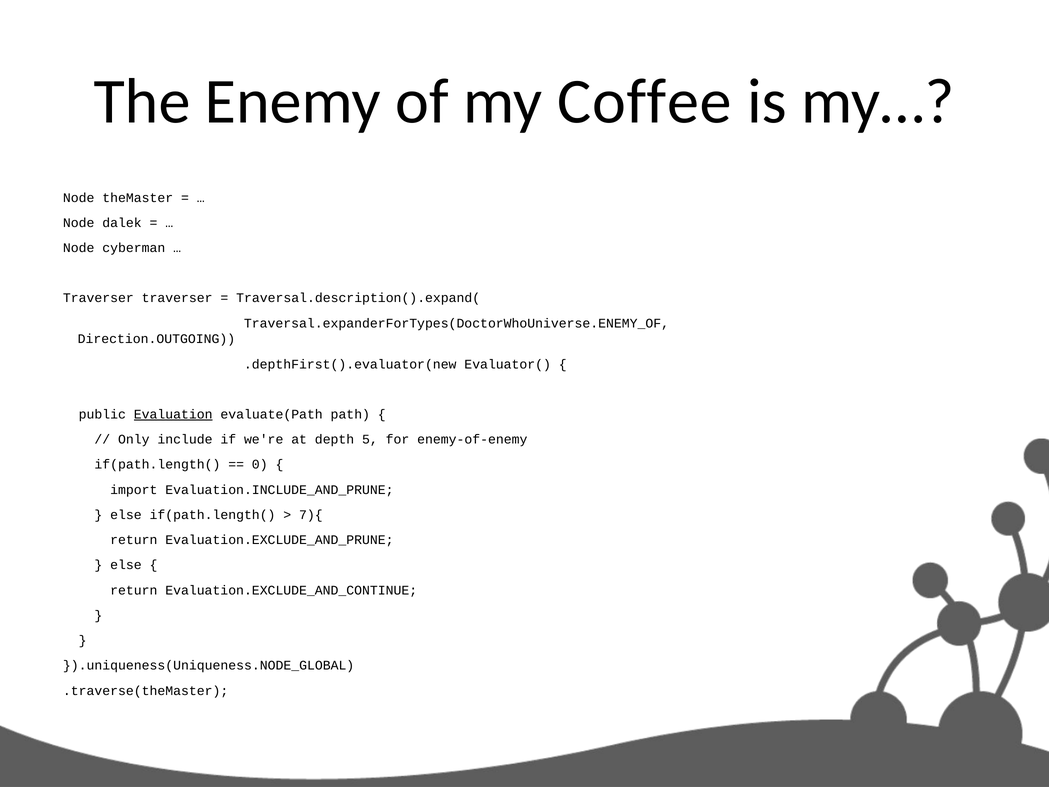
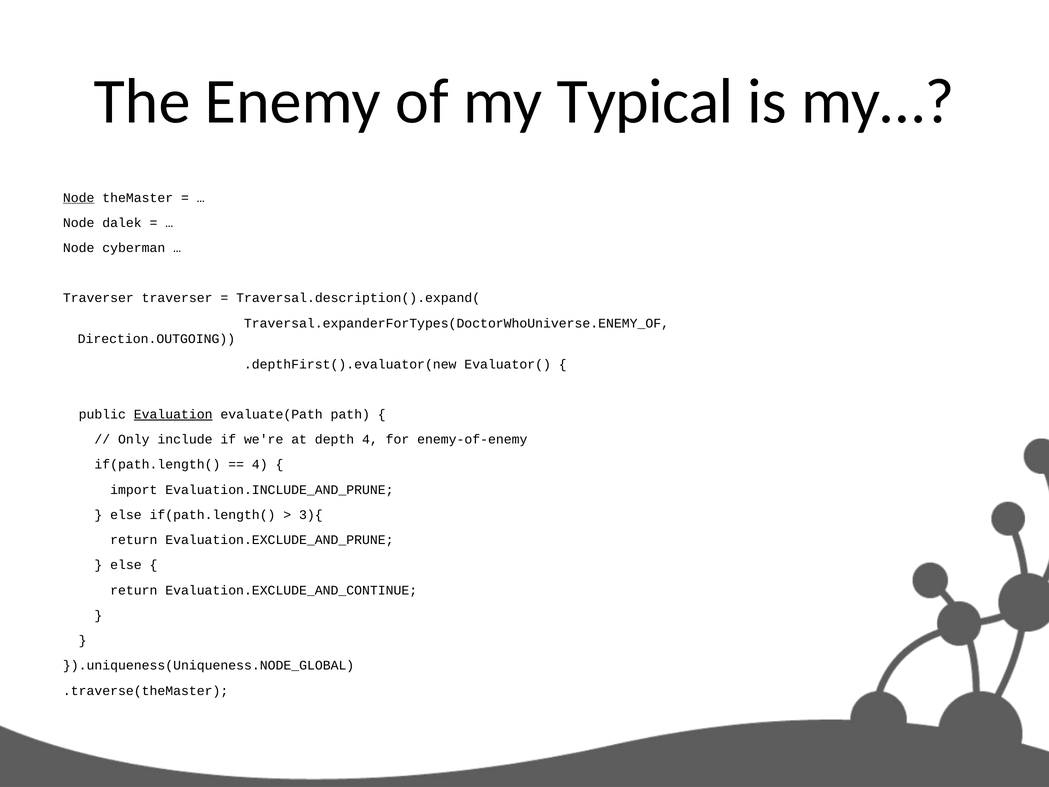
Coffee: Coffee -> Typical (645, 102)
Node underline: none -> present (79, 198)
depth 5: 5 -> 4 (370, 439)
0: 0 -> 4 (260, 464)
7){: 7){ -> 3){ (311, 515)
